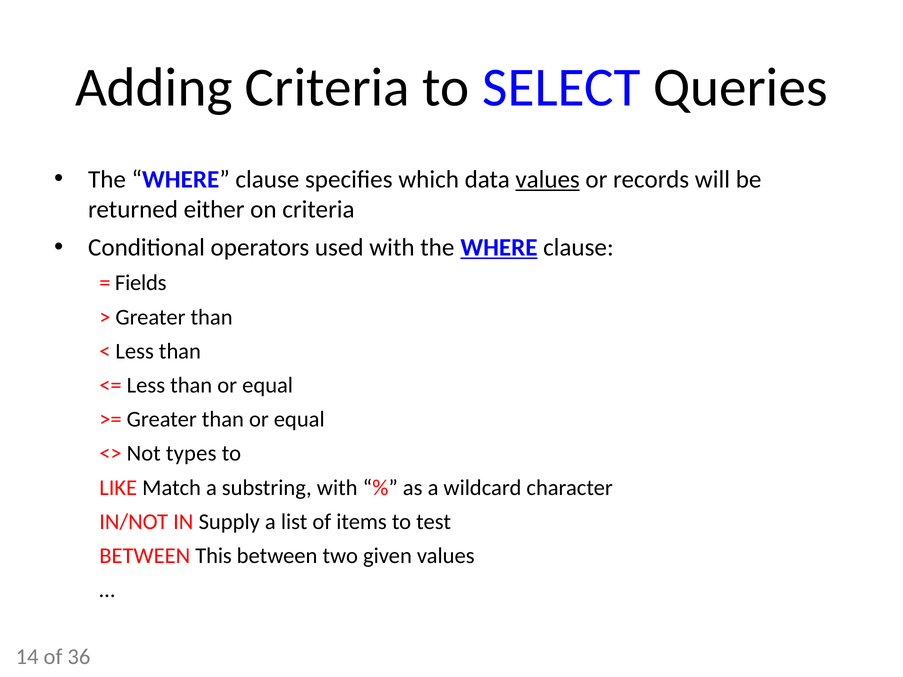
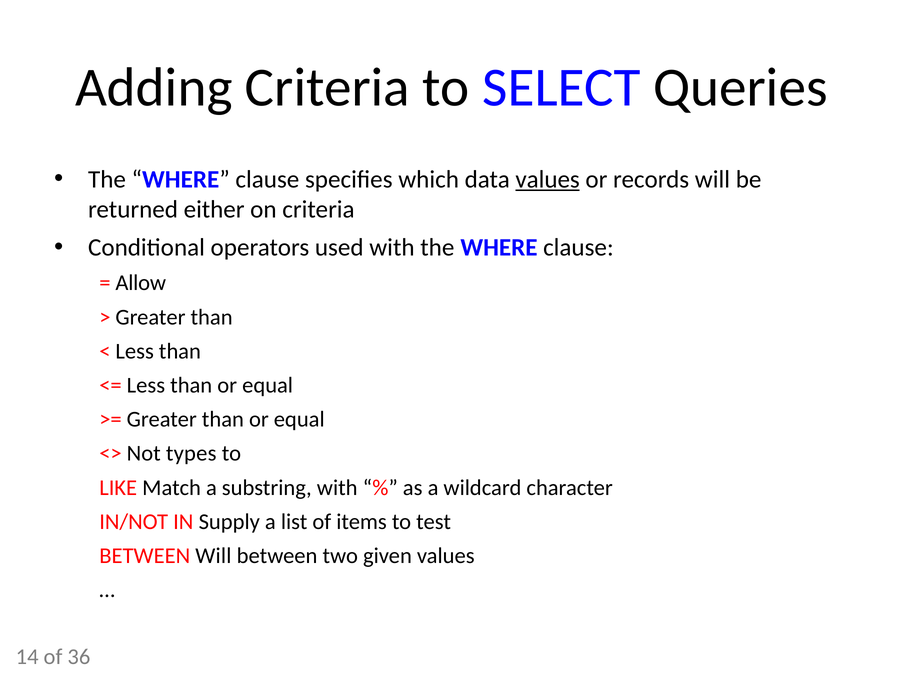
WHERE underline: present -> none (499, 248)
Fields: Fields -> Allow (141, 283)
BETWEEN This: This -> Will (213, 556)
